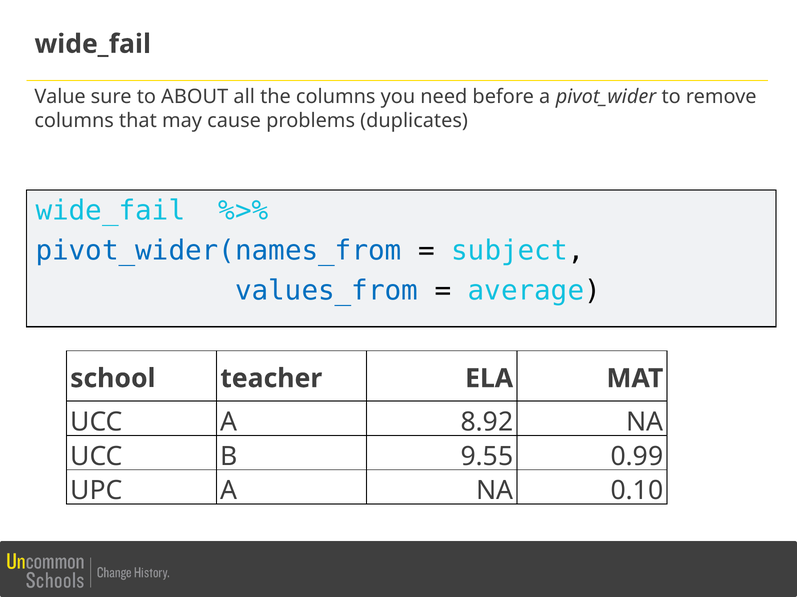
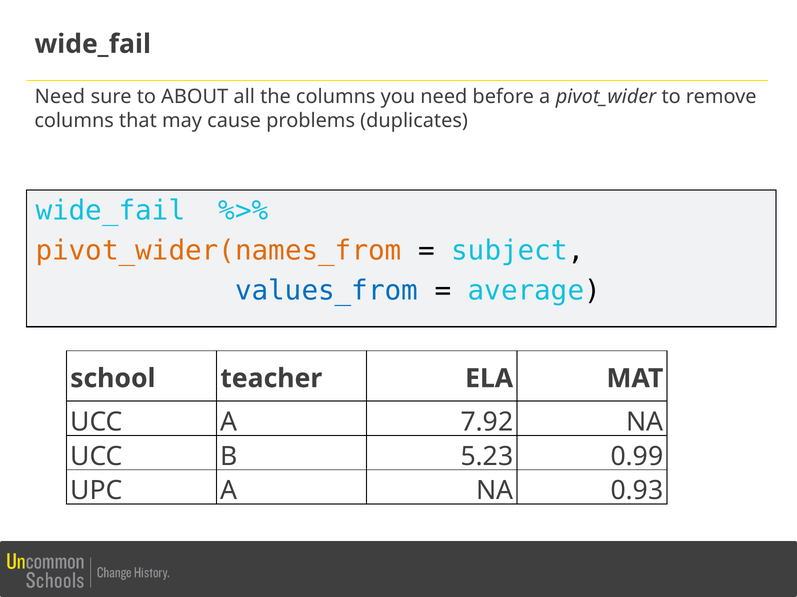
Value: Value -> Need (60, 97)
pivot_wider(names_from colour: blue -> orange (219, 251)
8.92: 8.92 -> 7.92 (487, 422)
9.55: 9.55 -> 5.23 (487, 457)
0.10: 0.10 -> 0.93 (637, 491)
